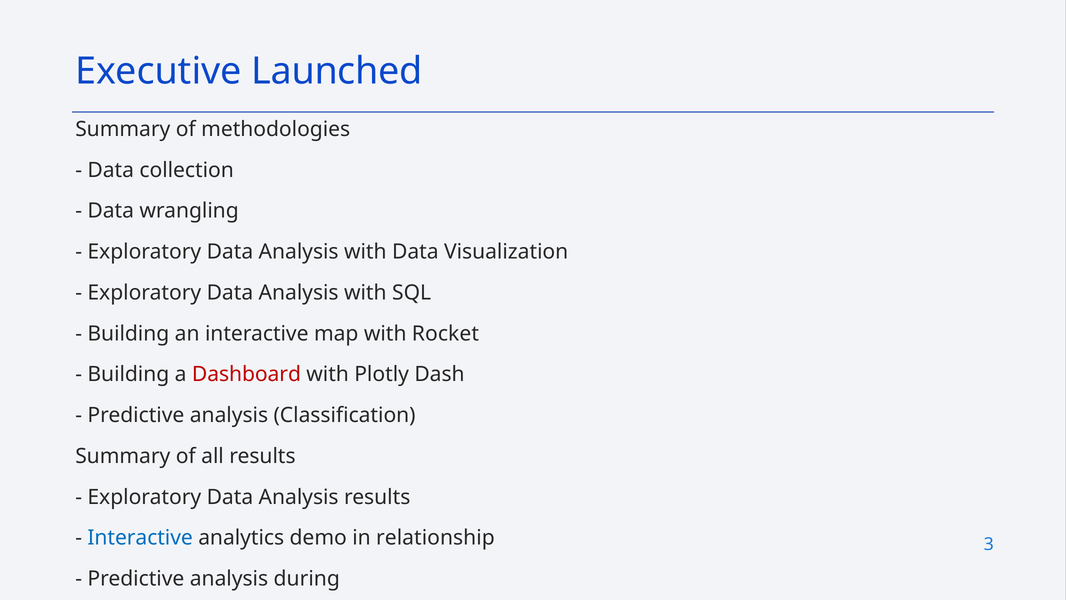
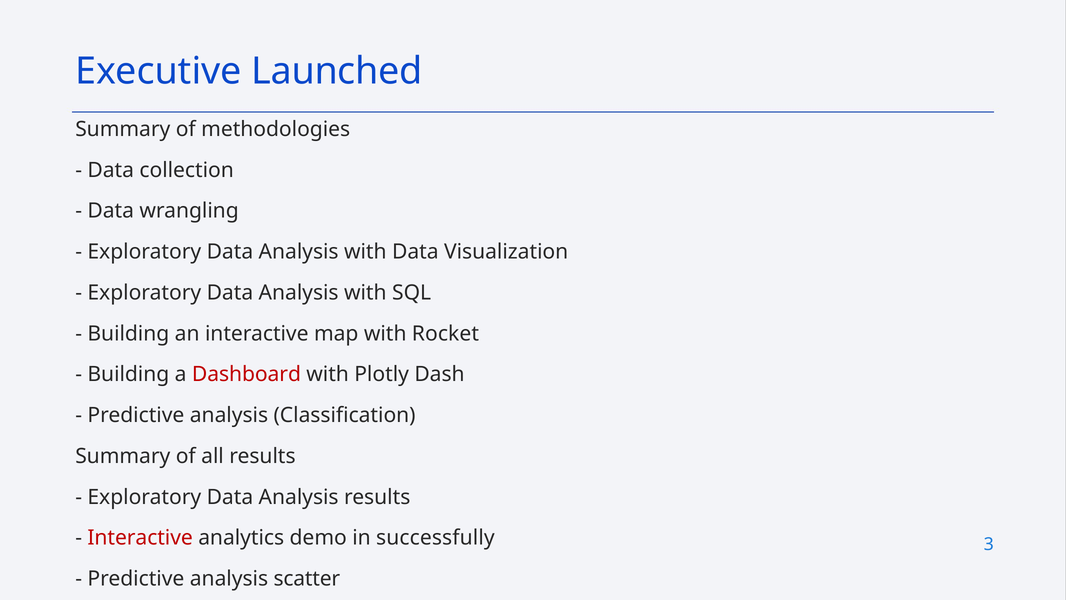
Interactive colour: blue -> red (140, 538)
relationship: relationship -> successfully (435, 538)
during: during -> scatter (307, 578)
